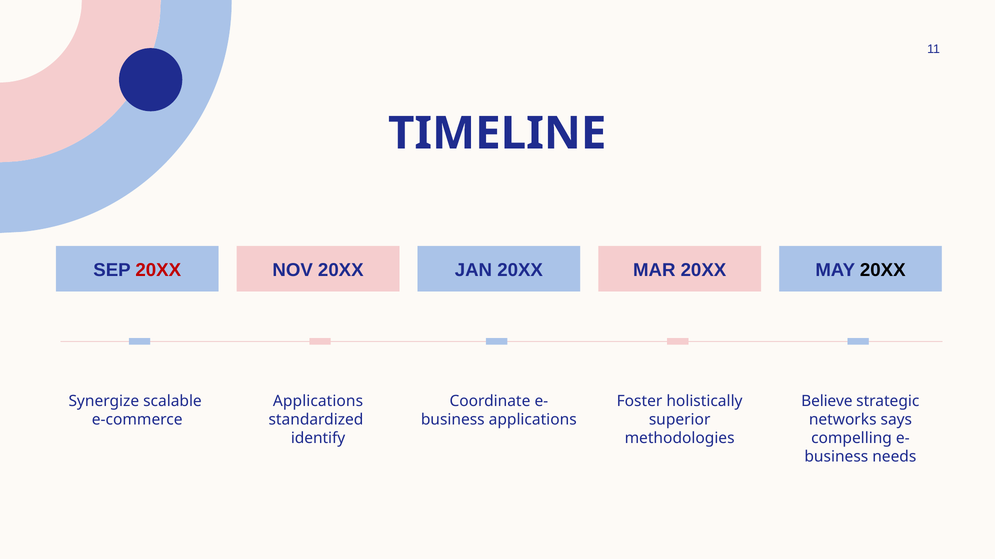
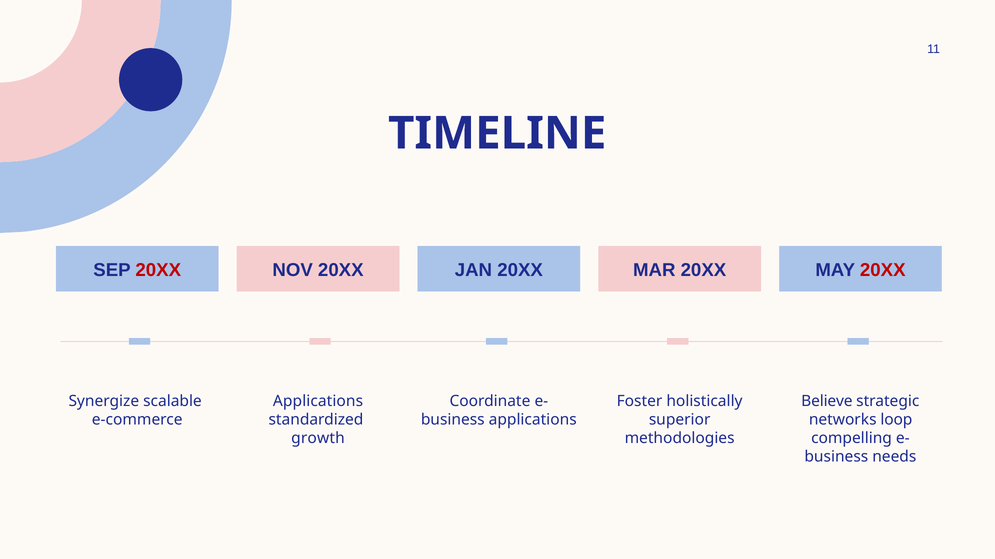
20XX colour: black -> red (883, 270)
says: says -> loop (896, 420)
identify: identify -> growth (318, 439)
